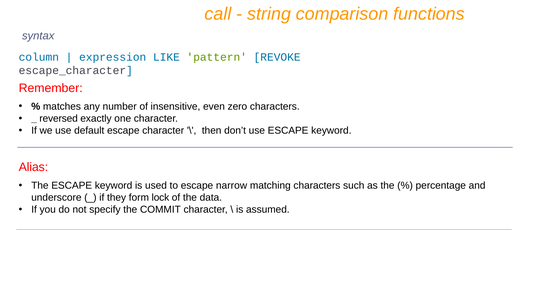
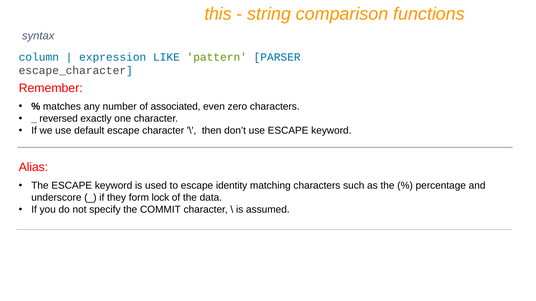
call: call -> this (218, 14)
REVOKE: REVOKE -> PARSER (277, 57)
insensitive: insensitive -> associated (176, 107)
narrow: narrow -> identity (232, 186)
